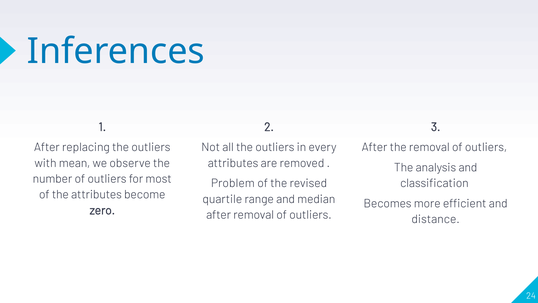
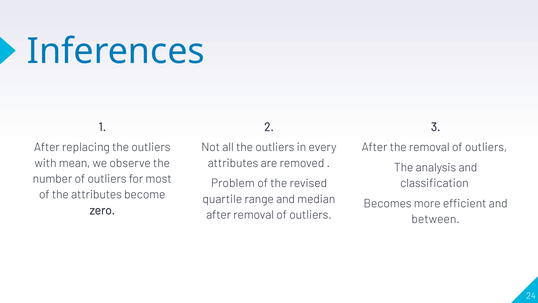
distance: distance -> between (436, 219)
